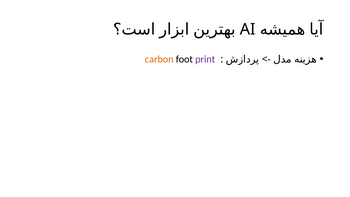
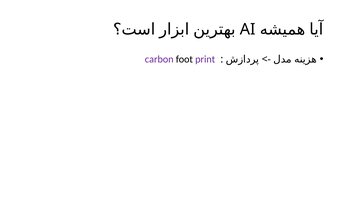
carbon colour: orange -> purple (159, 59)
